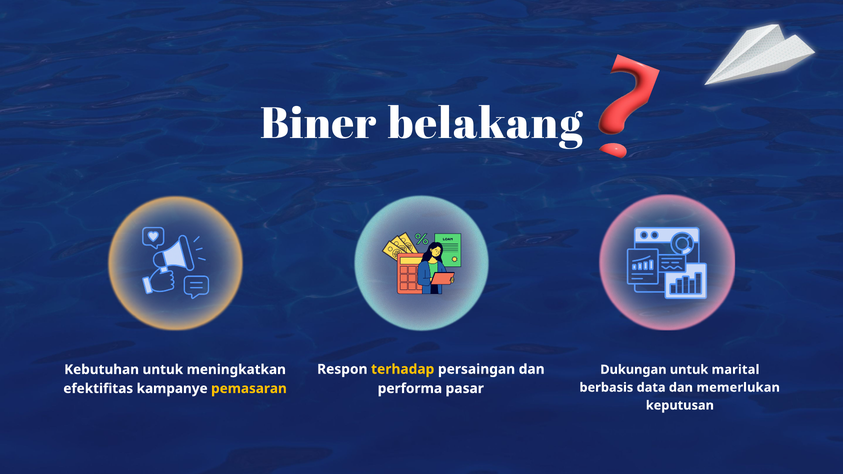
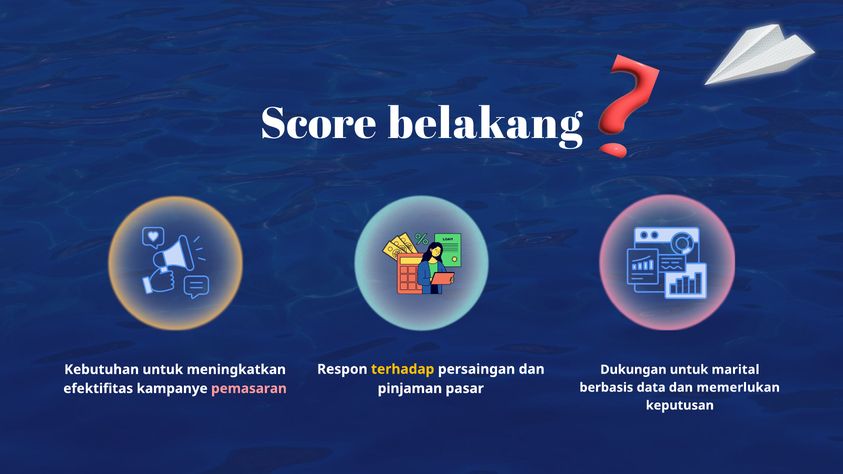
Biner: Biner -> Score (319, 124)
performa: performa -> pinjaman (410, 389)
pemasaran colour: yellow -> pink (249, 389)
